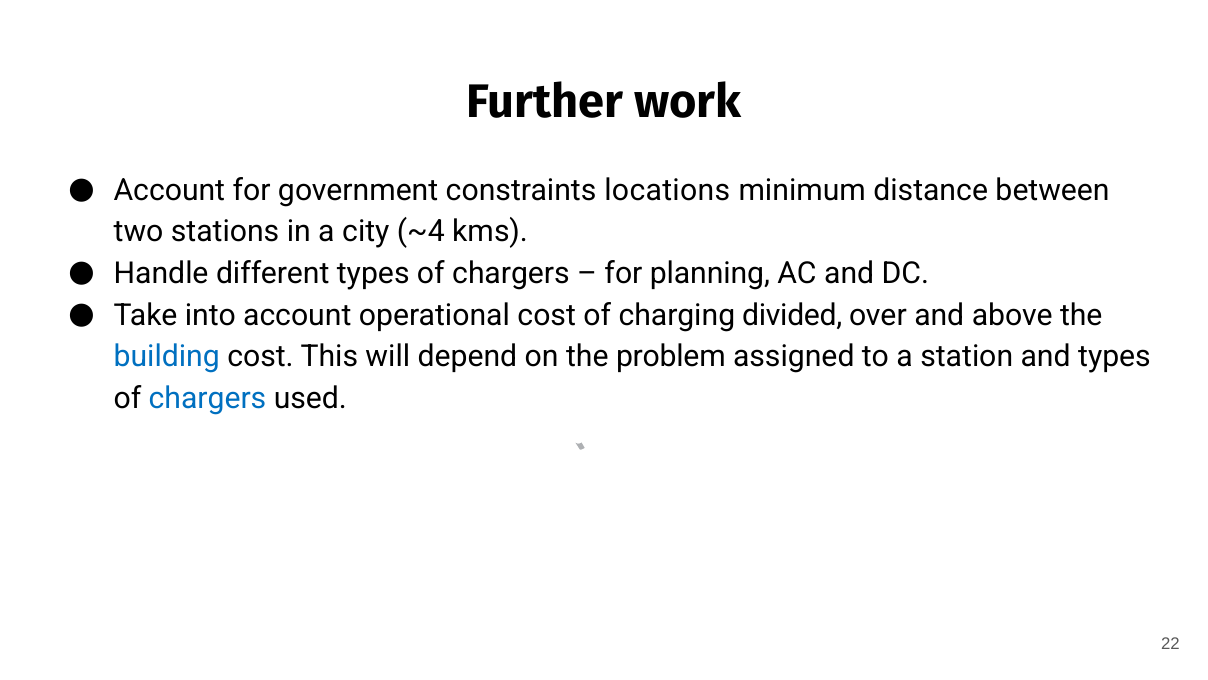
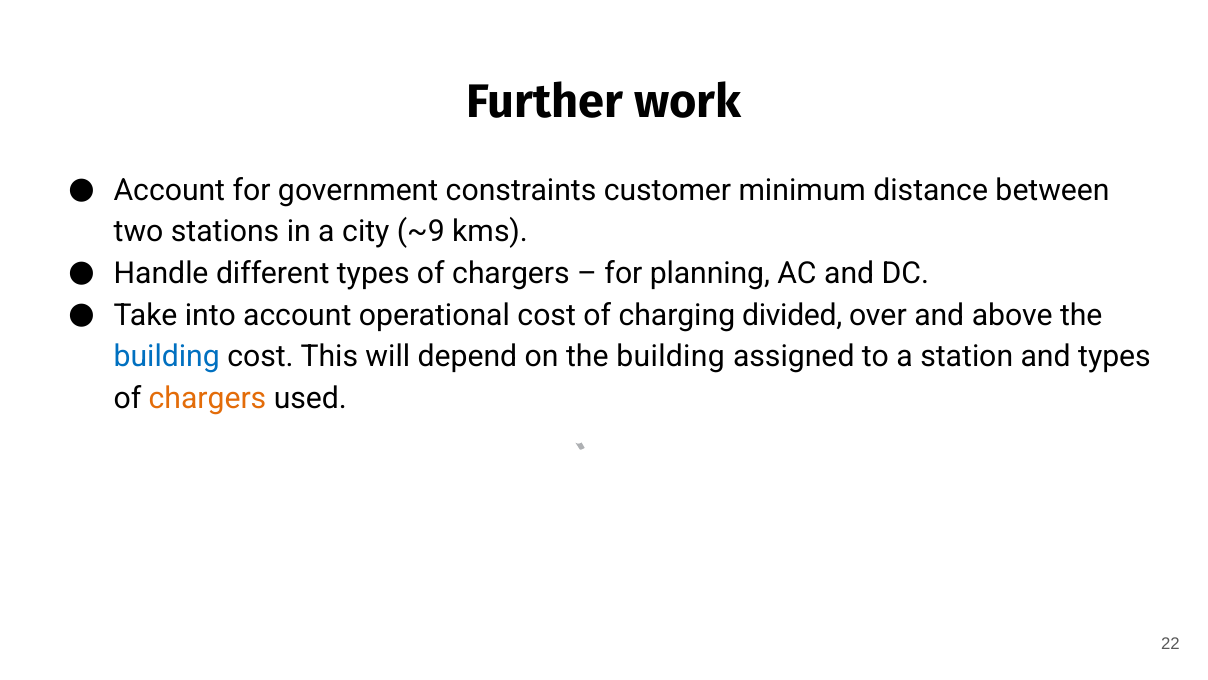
locations: locations -> customer (667, 190)
~4: ~4 -> ~9 (421, 232)
on the problem: problem -> building (671, 357)
chargers colour: blue -> orange (207, 398)
